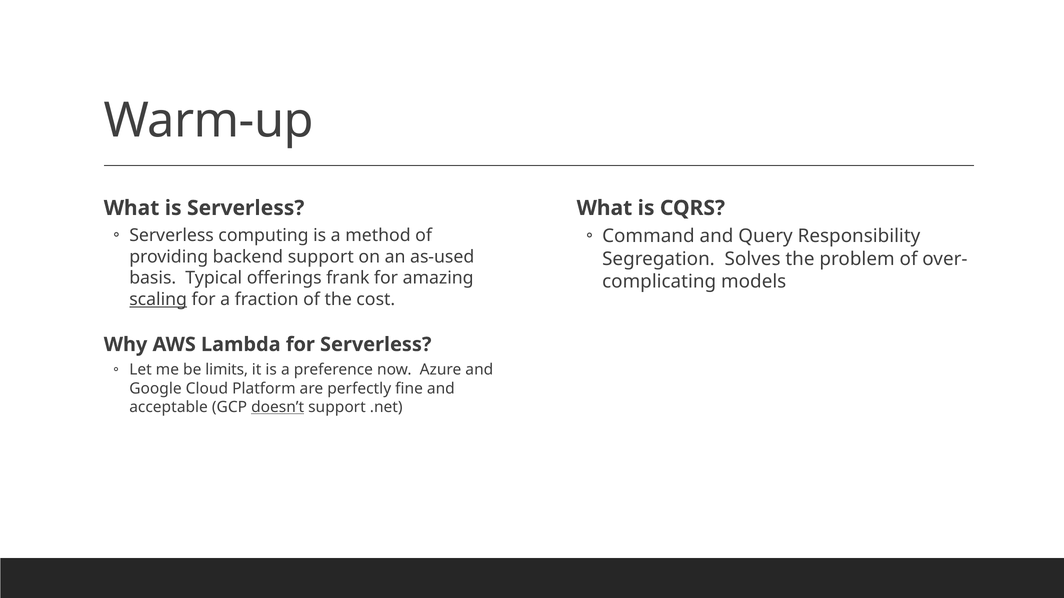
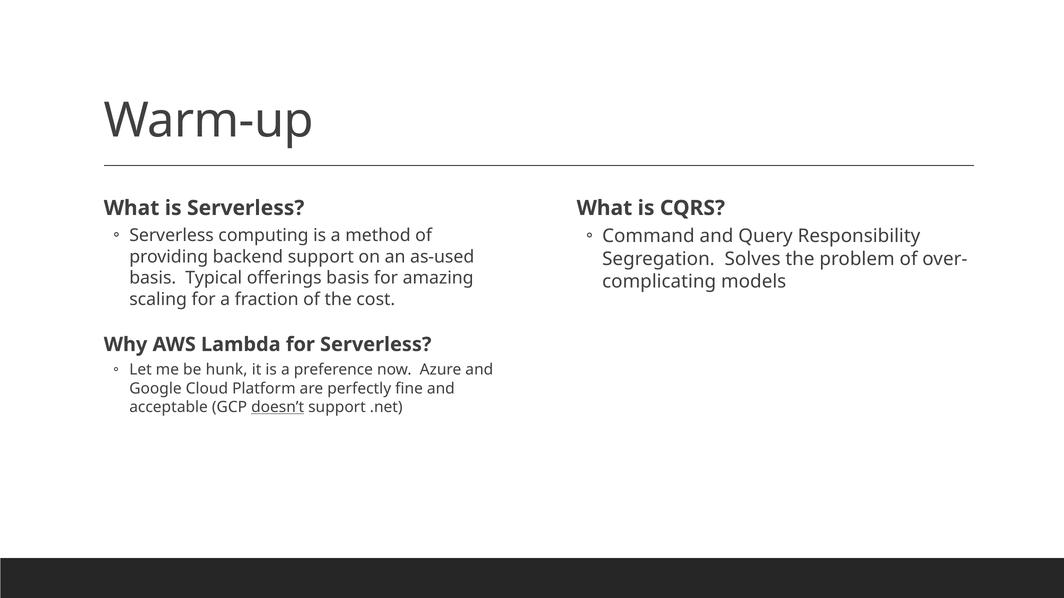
offerings frank: frank -> basis (348, 278)
scaling underline: present -> none (158, 299)
limits: limits -> hunk (227, 370)
